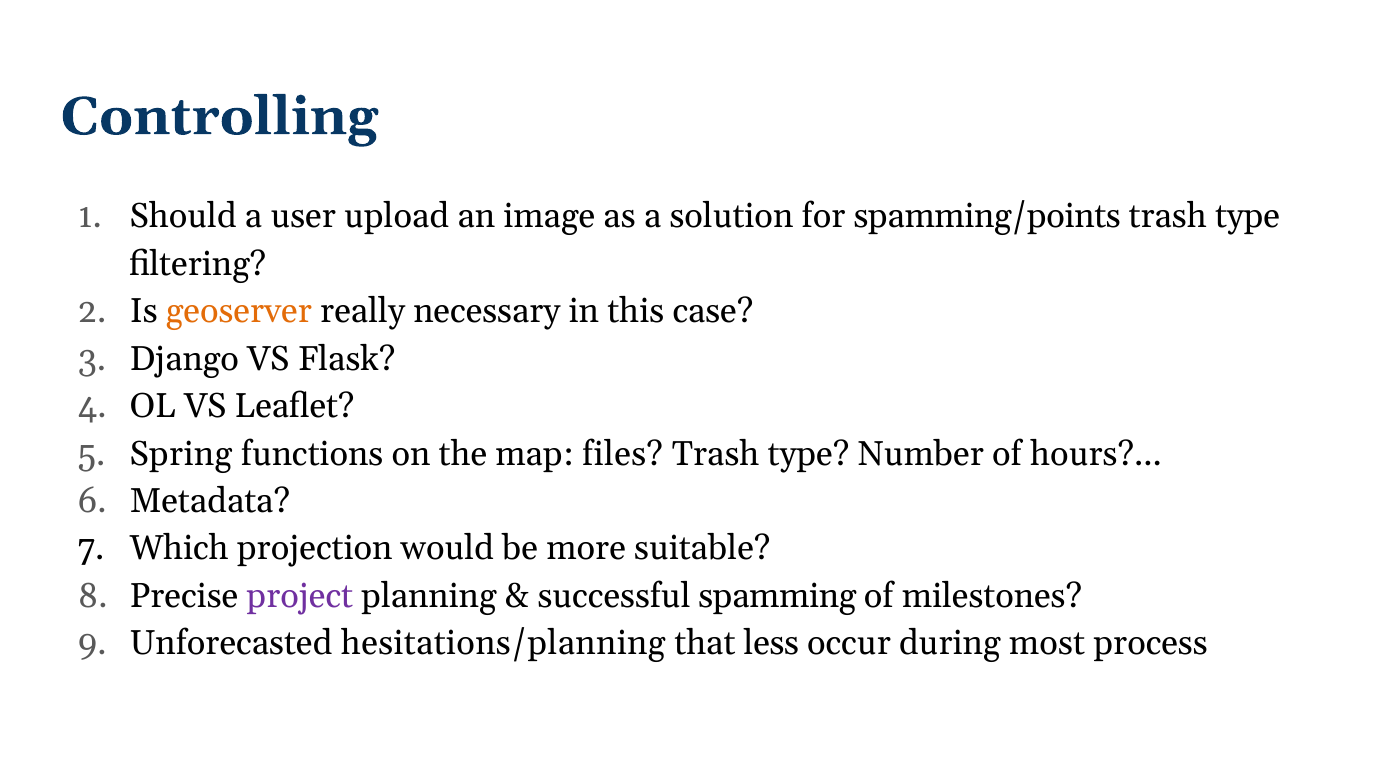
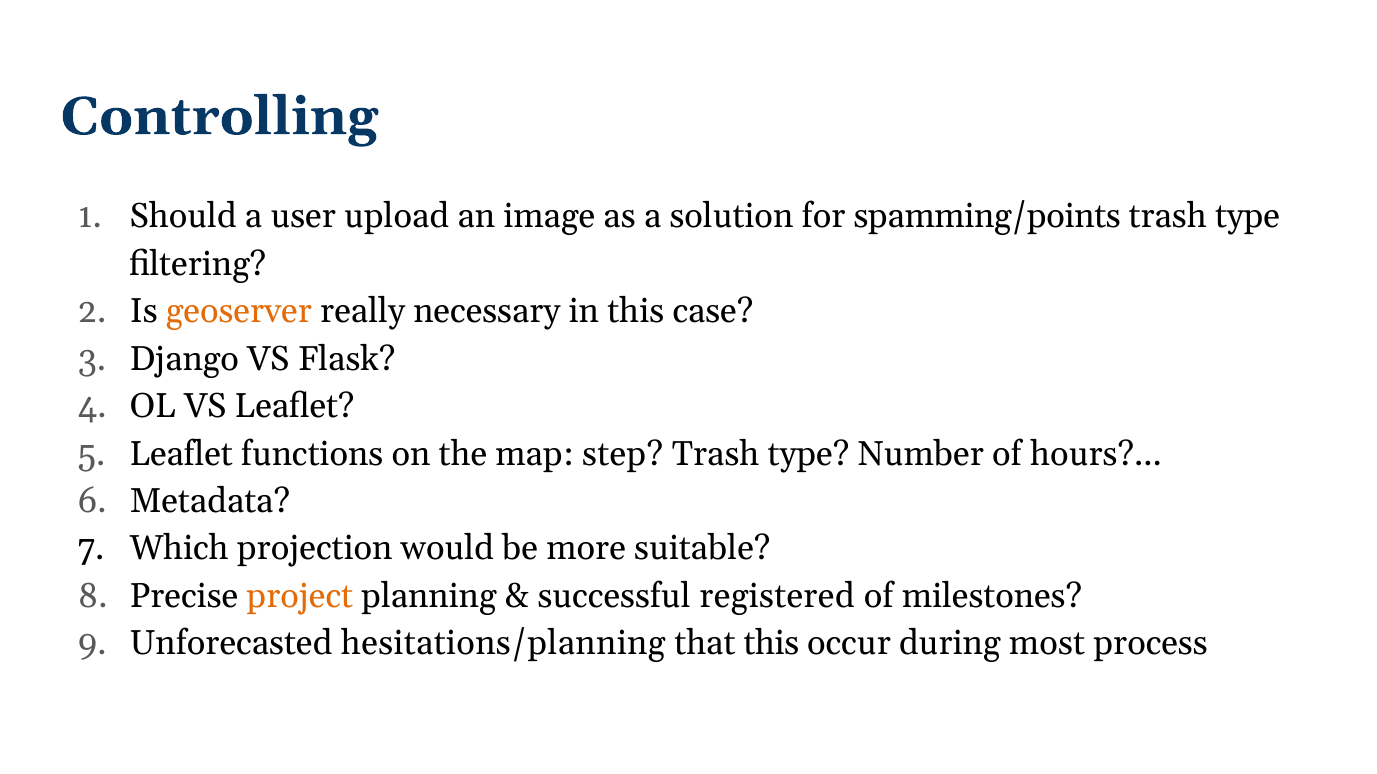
Spring: Spring -> Leaflet (181, 454)
files: files -> step (623, 454)
project colour: purple -> orange (300, 596)
spamming: spamming -> registered (777, 596)
that less: less -> this (771, 644)
